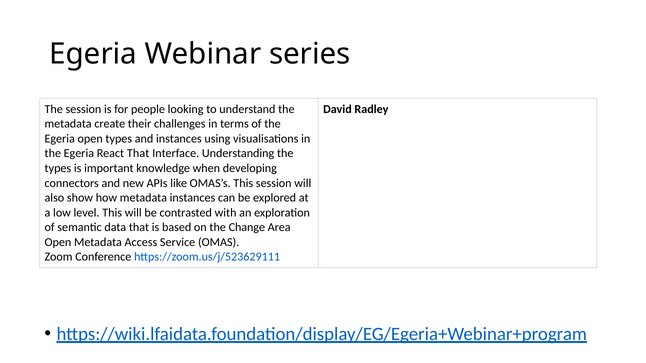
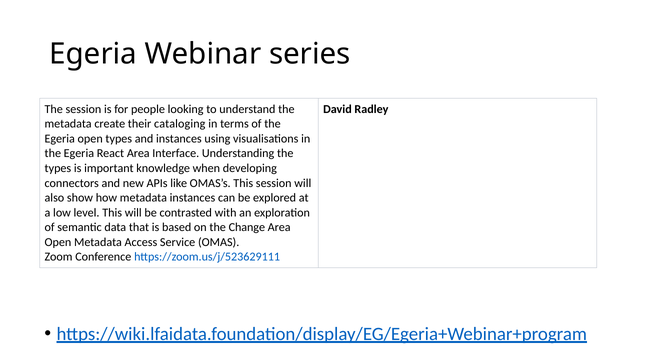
challenges: challenges -> cataloging (180, 124)
React That: That -> Area (138, 154)
